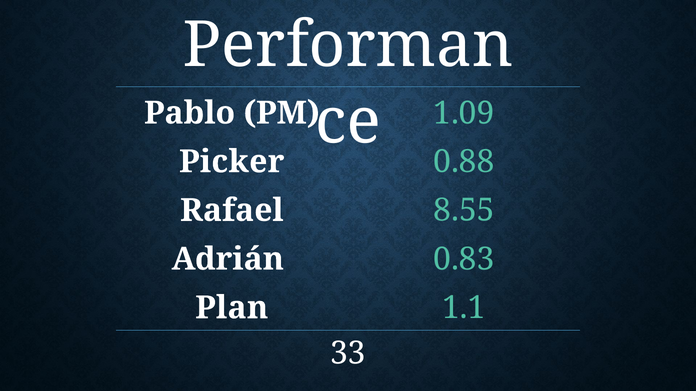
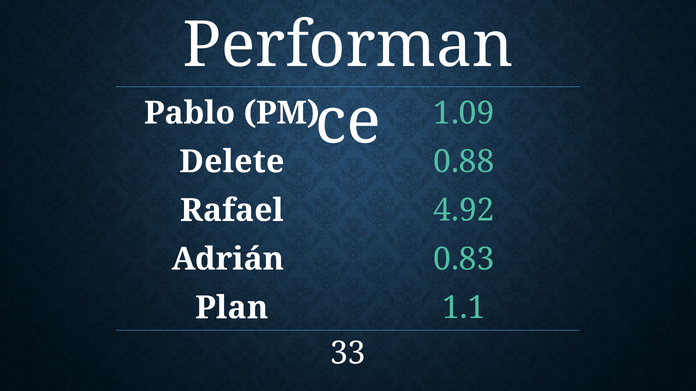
Picker: Picker -> Delete (232, 162)
8.55: 8.55 -> 4.92 (464, 211)
